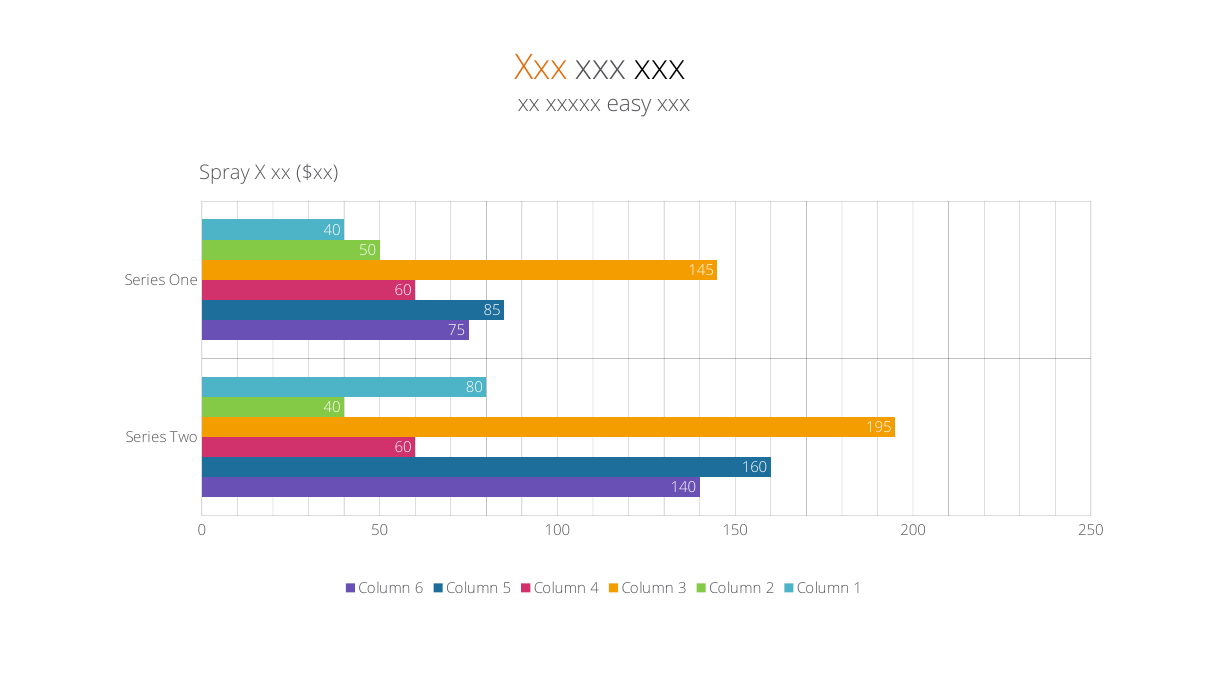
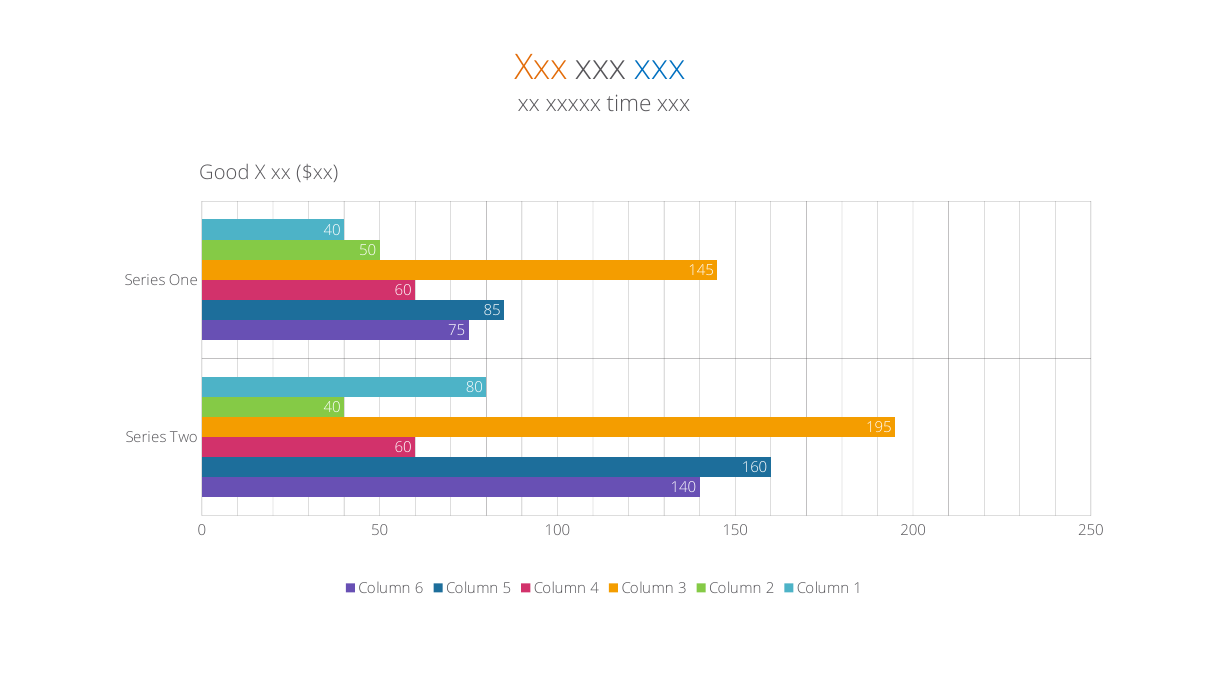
xxx colour: black -> blue (660, 68)
easy: easy -> time (629, 104)
Spray: Spray -> Good (224, 173)
